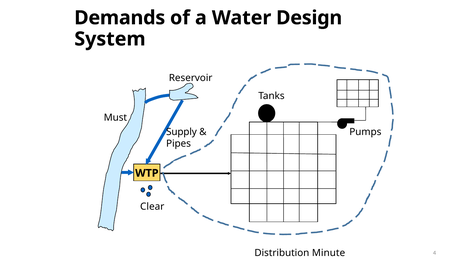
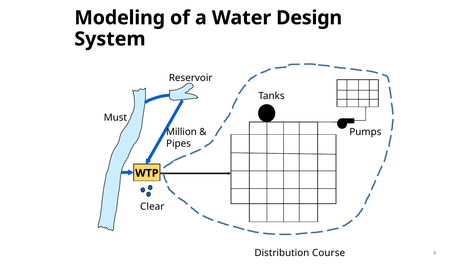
Demands: Demands -> Modeling (120, 18)
Supply: Supply -> Million (181, 132)
Minute: Minute -> Course (329, 254)
